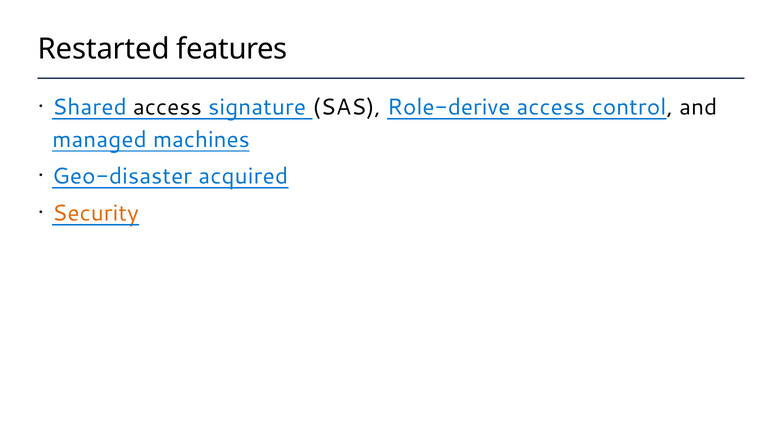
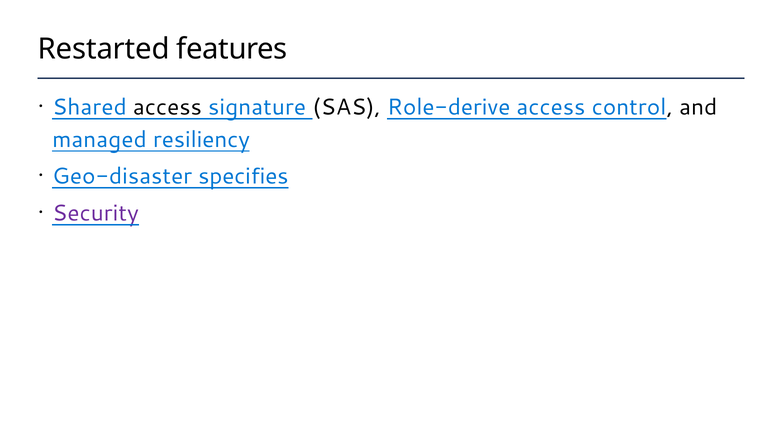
machines: machines -> resiliency (201, 140)
acquired: acquired -> specifies (243, 176)
Security colour: orange -> purple (95, 213)
